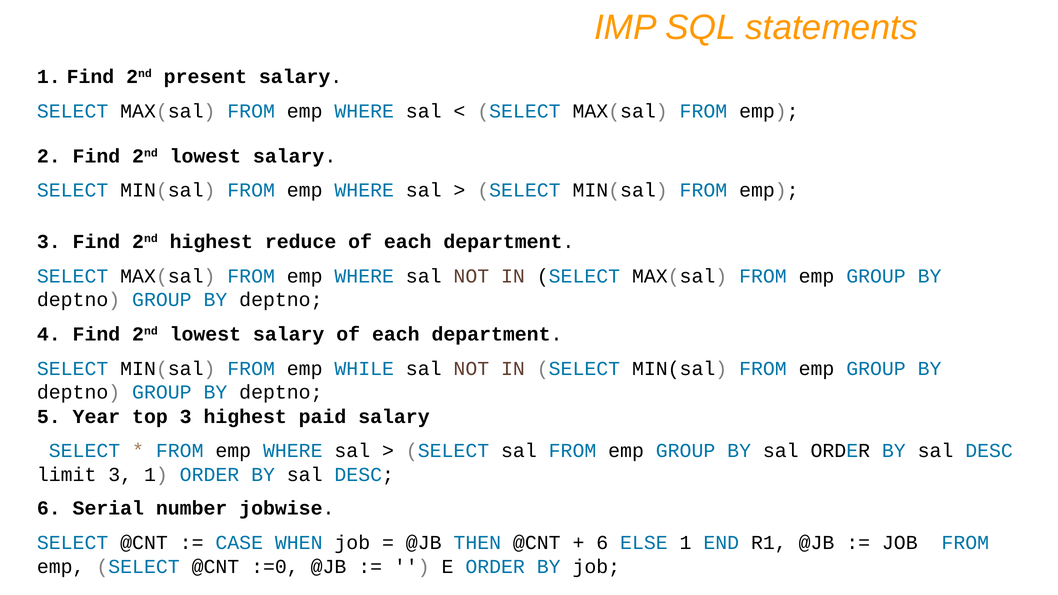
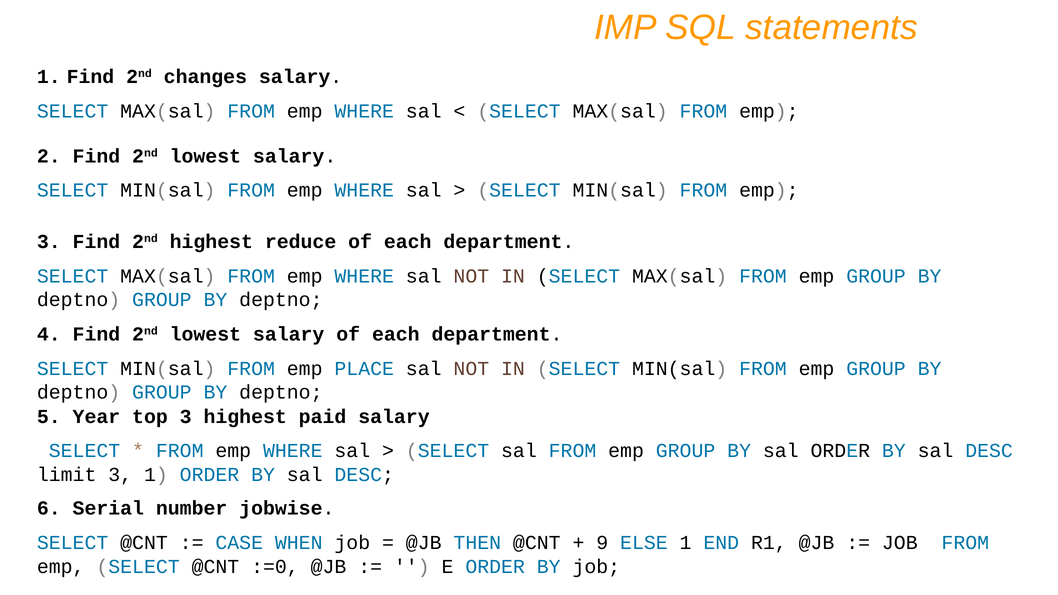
present: present -> changes (205, 77)
WHILE: WHILE -> PLACE (364, 369)
6: 6 -> 9 (602, 543)
